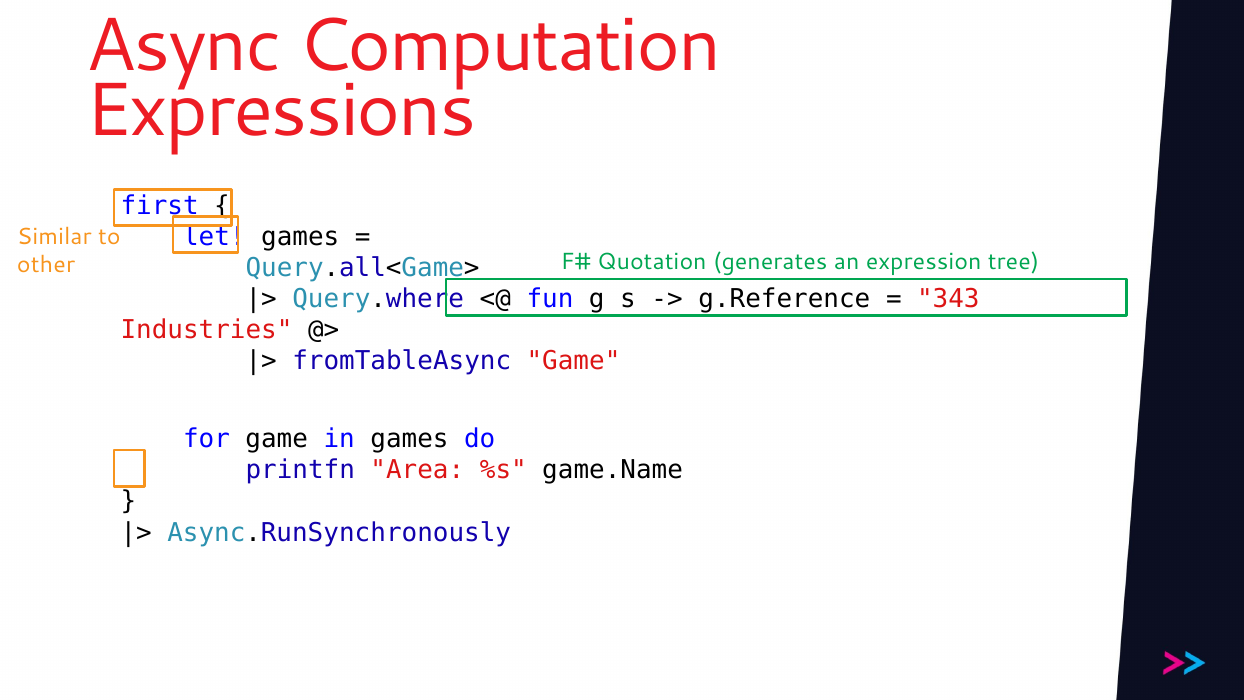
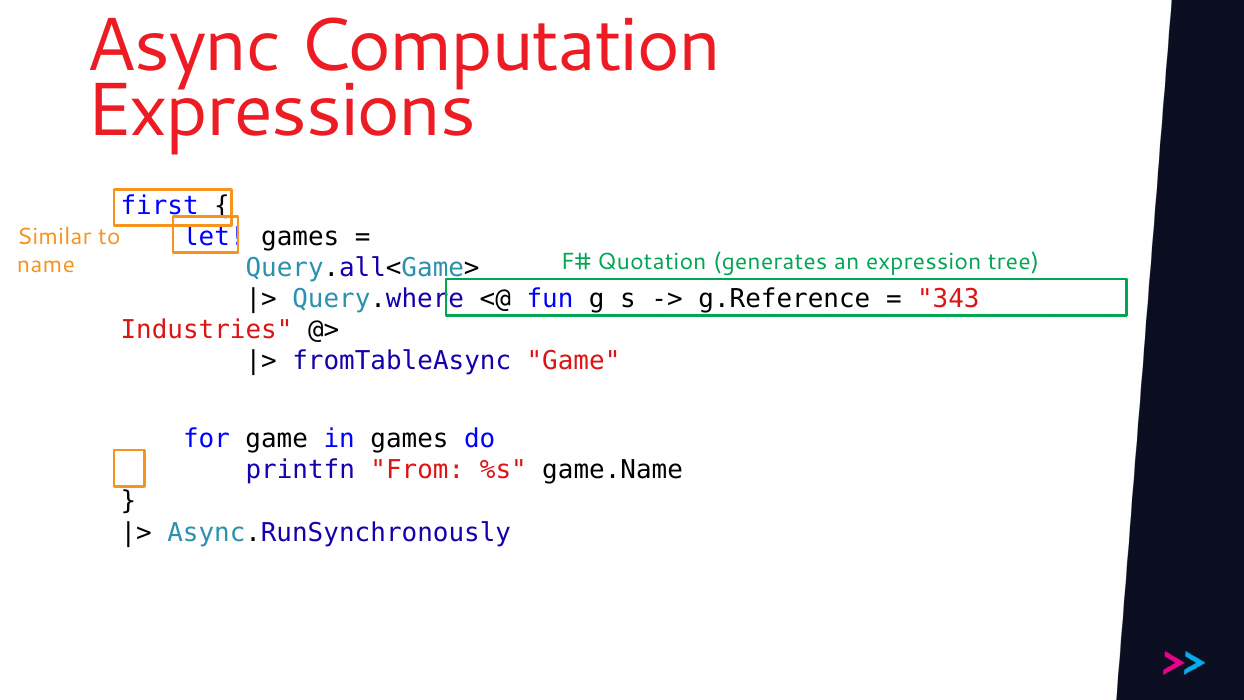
other: other -> name (46, 264)
Area: Area -> From (417, 470)
